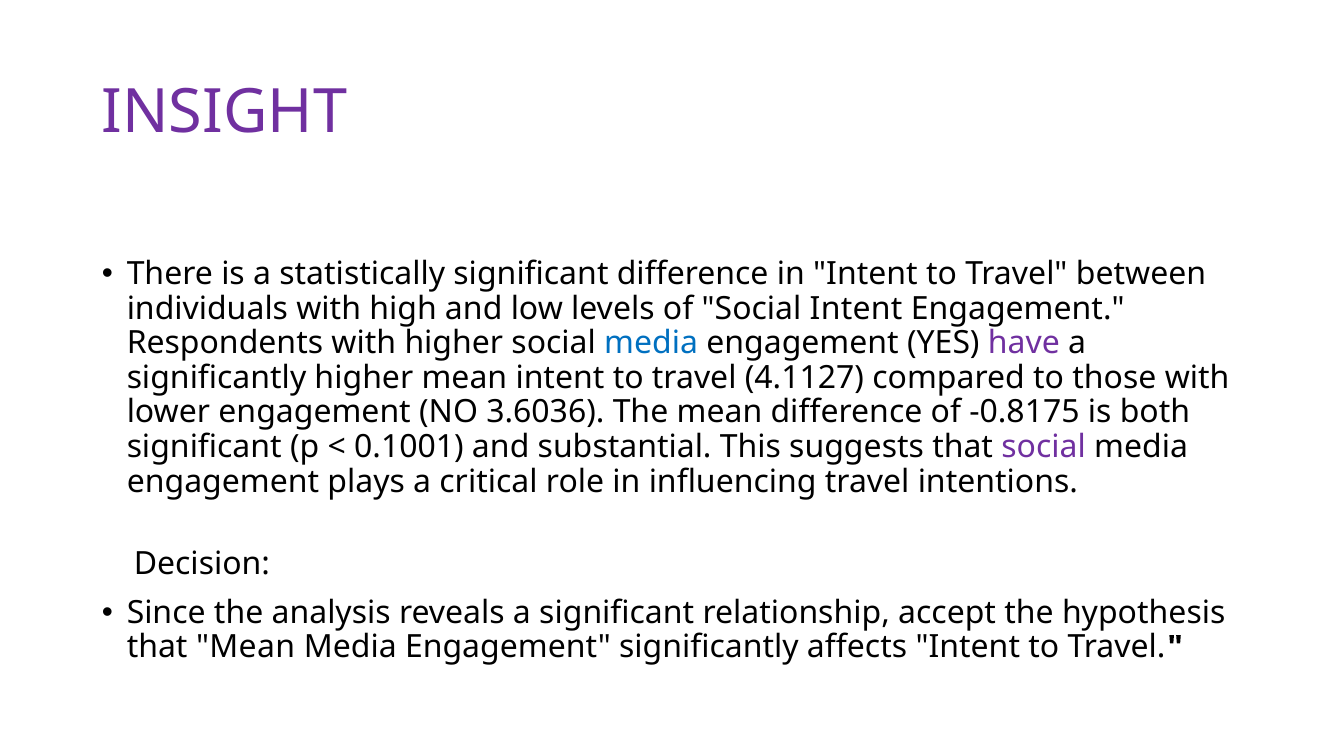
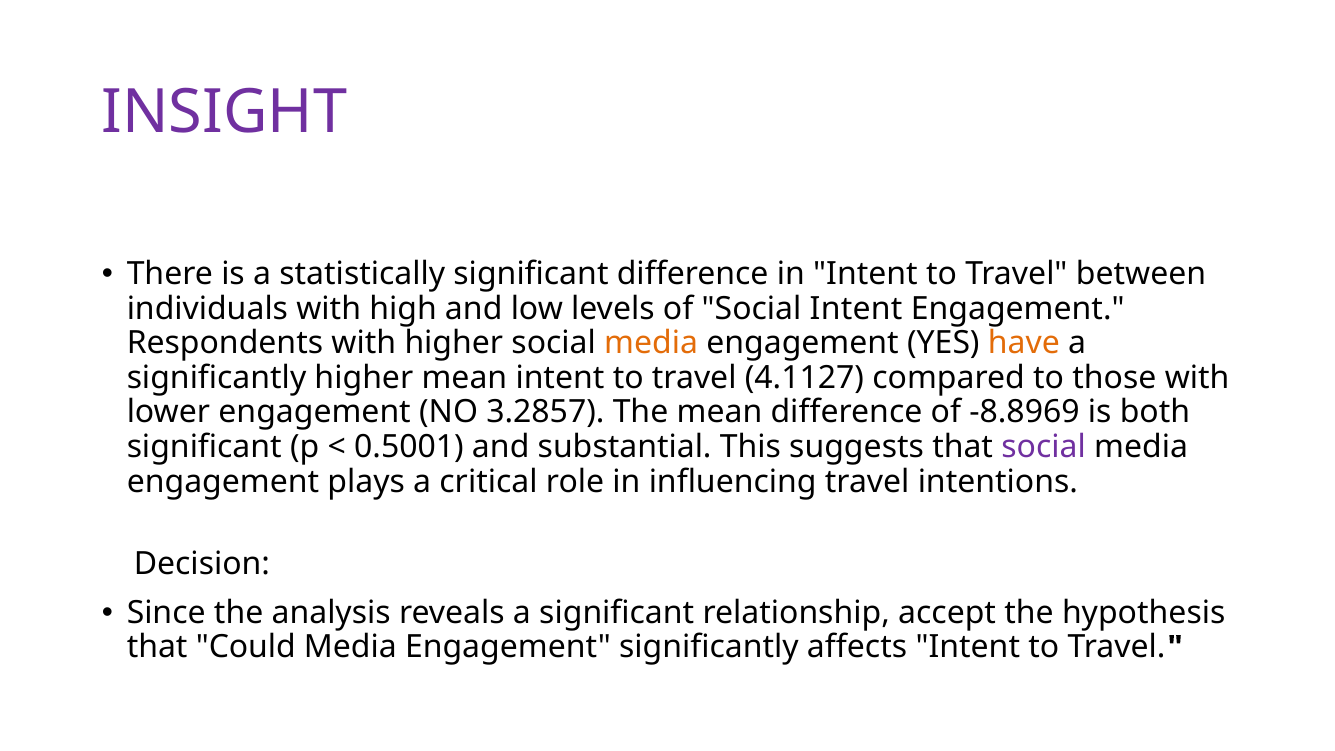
media colour: blue -> orange (651, 343)
have colour: purple -> orange (1024, 343)
3.6036: 3.6036 -> 3.2857 (545, 412)
-0.8175: -0.8175 -> -8.8969 (1024, 412)
0.1001: 0.1001 -> 0.5001 (409, 447)
that Mean: Mean -> Could (246, 647)
